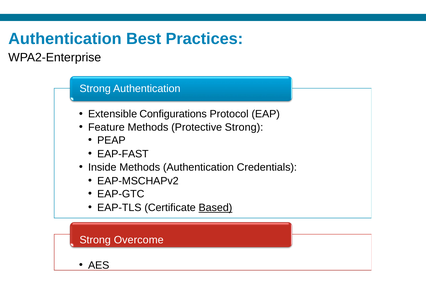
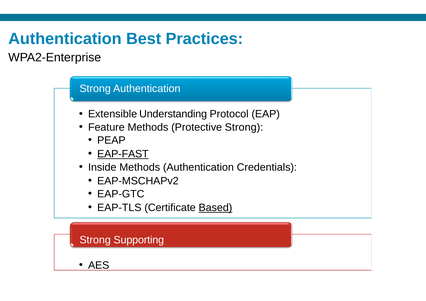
Configurations: Configurations -> Understanding (173, 114)
EAP-FAST underline: none -> present (123, 154)
Overcome: Overcome -> Supporting (139, 240)
